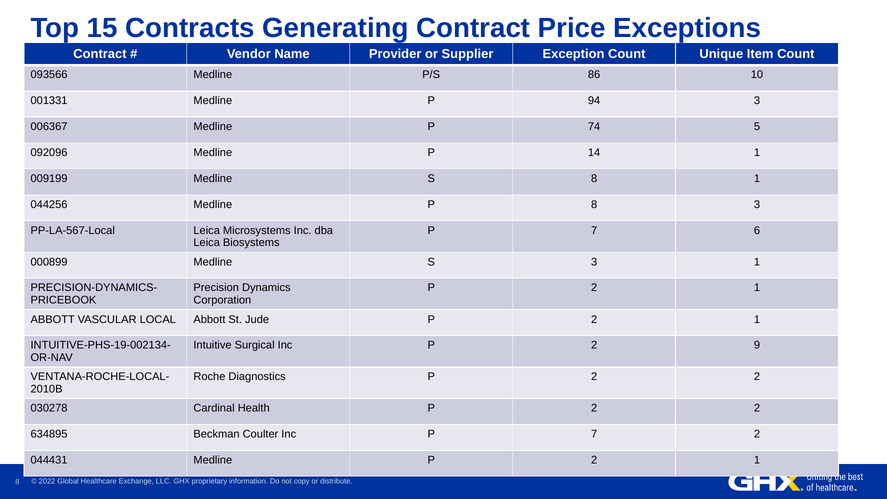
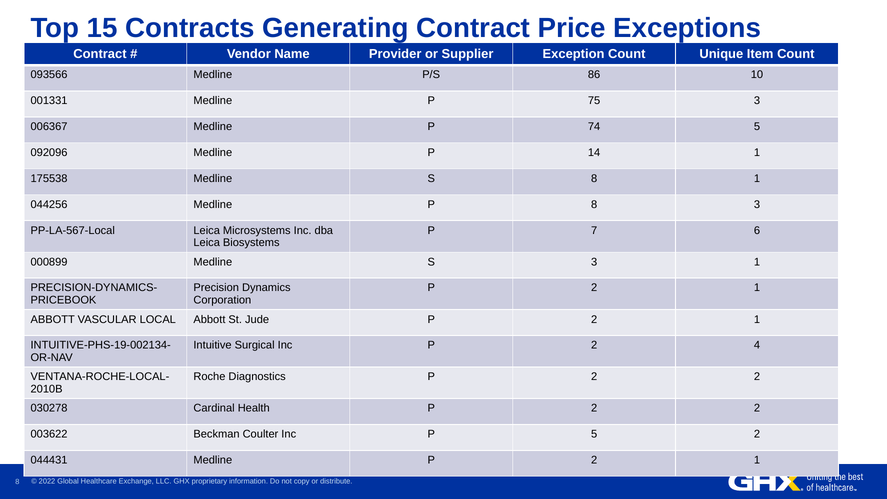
94: 94 -> 75 (594, 101)
009199: 009199 -> 175538 (49, 179)
9: 9 -> 4 (757, 345)
634895: 634895 -> 003622 (49, 434)
Inc P 7: 7 -> 5 (594, 434)
